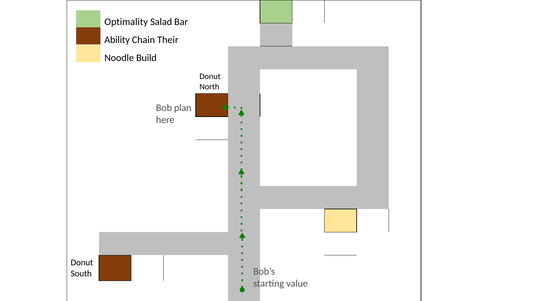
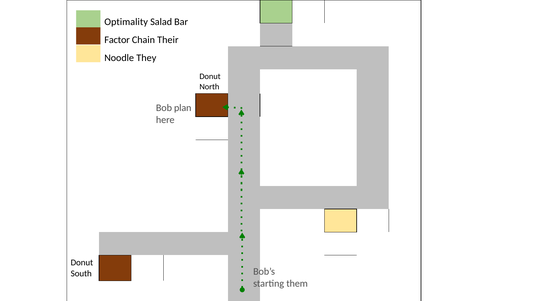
Ability: Ability -> Factor (117, 40)
Build: Build -> They (146, 58)
value: value -> them (297, 283)
